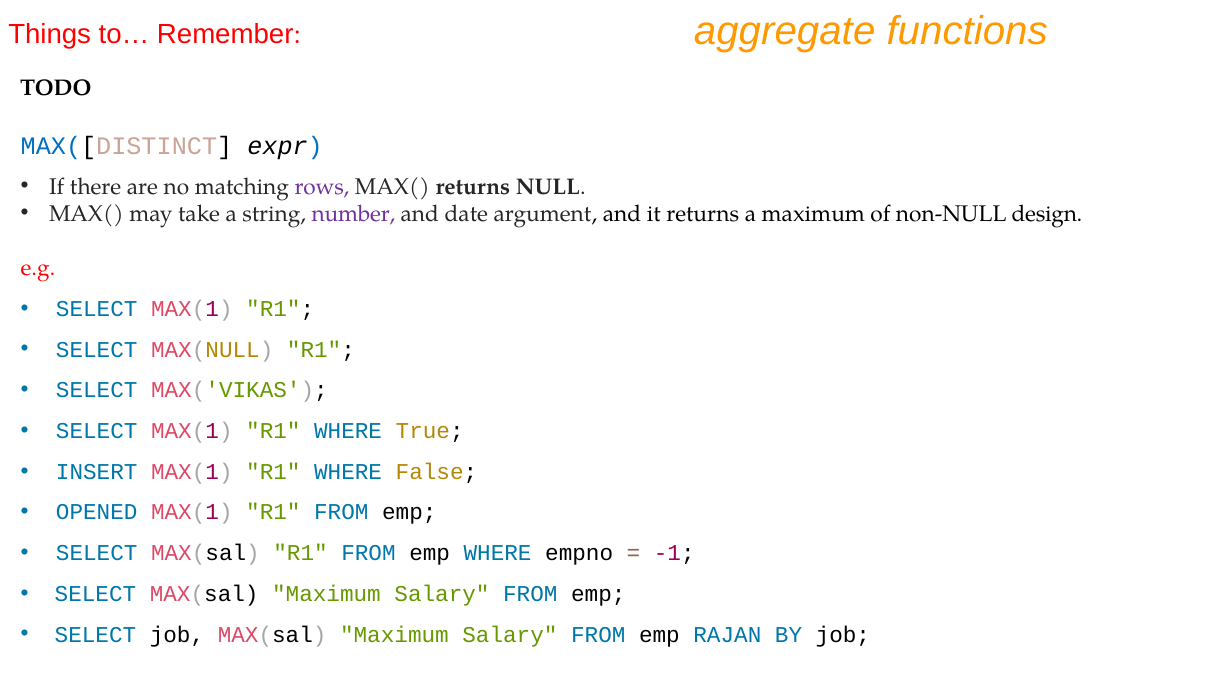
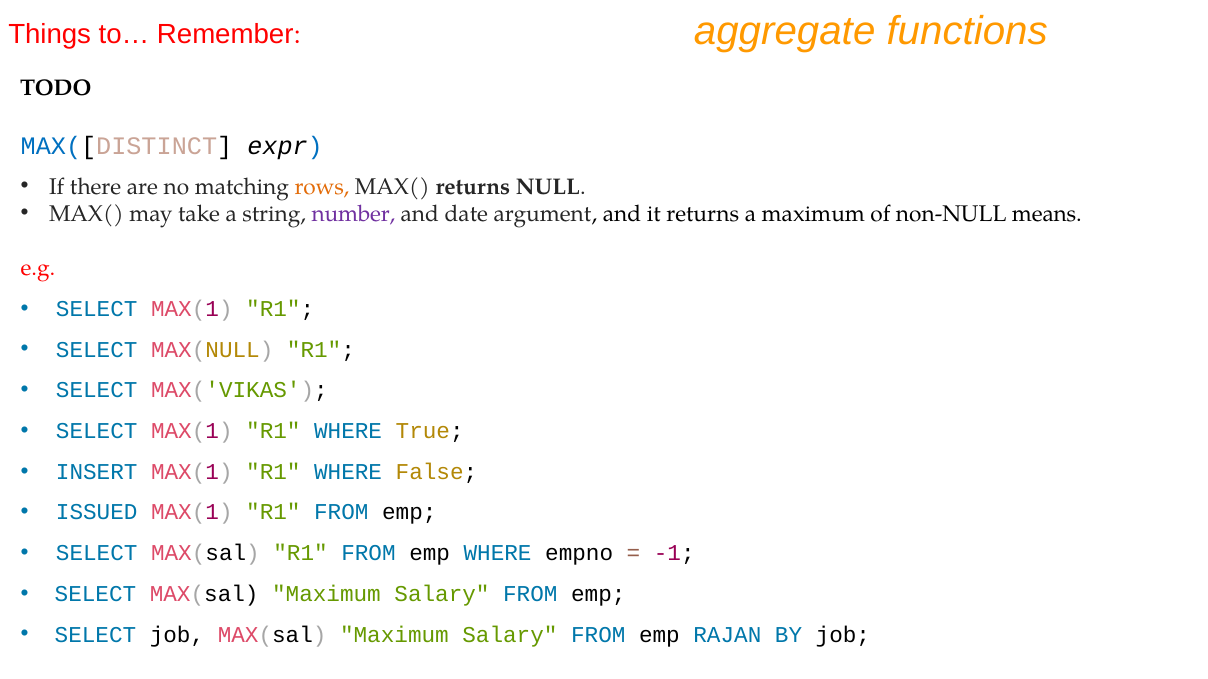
rows colour: purple -> orange (322, 187)
design: design -> means (1047, 214)
OPENED: OPENED -> ISSUED (97, 513)
